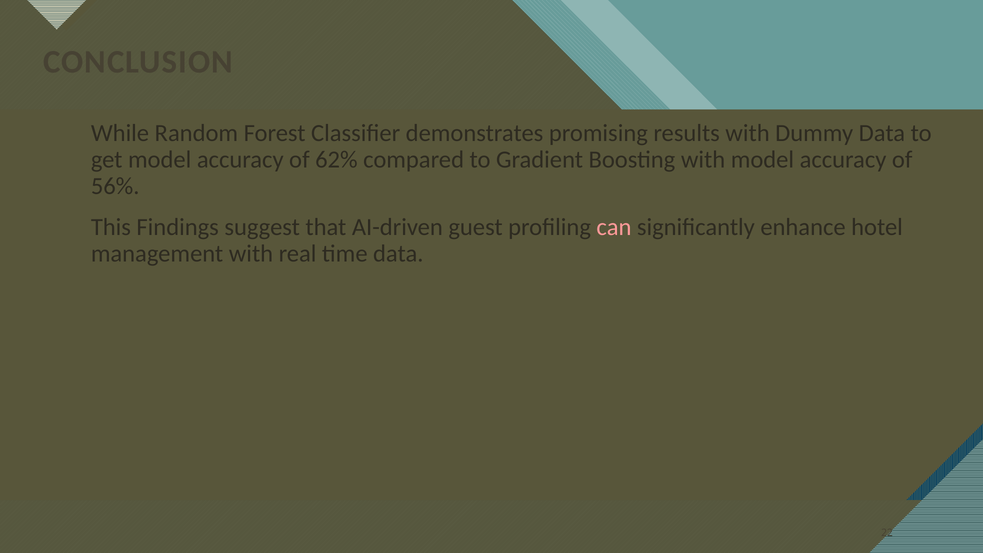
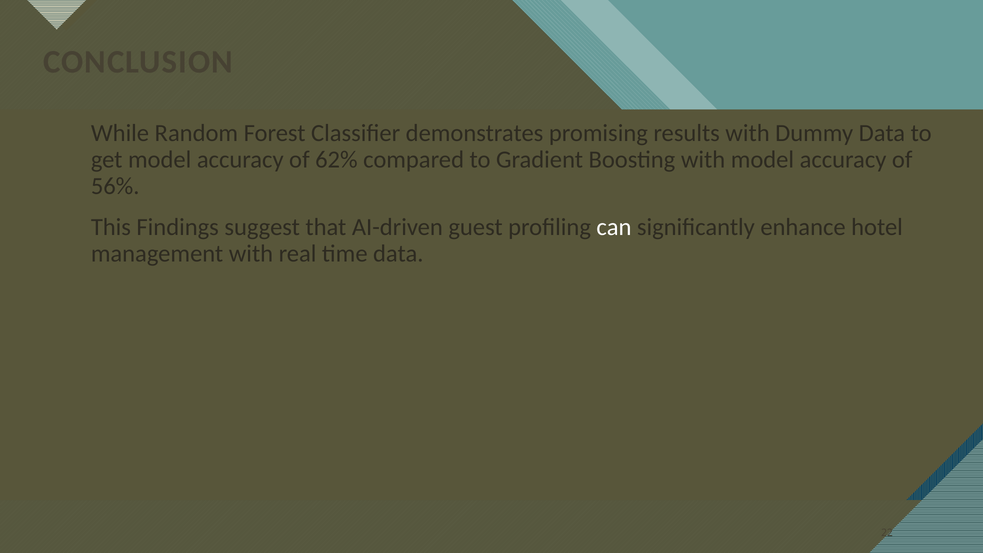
can colour: pink -> white (614, 227)
